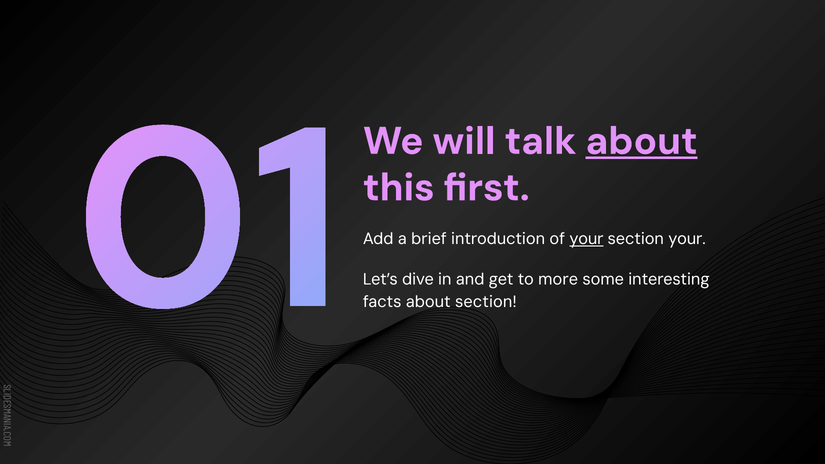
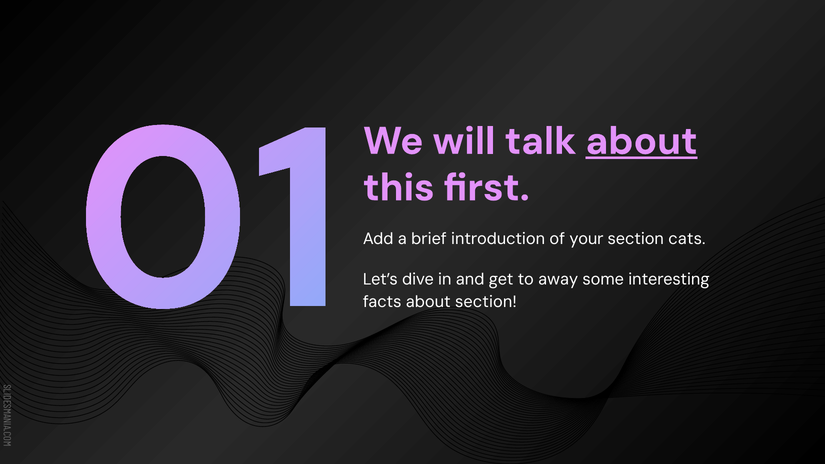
your underline: present -> none (586, 239)
section your: your -> cats (687, 239)
more: more -> away (558, 279)
